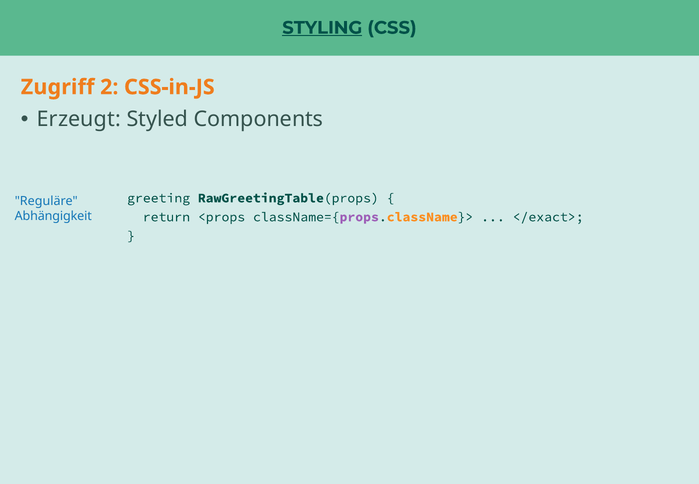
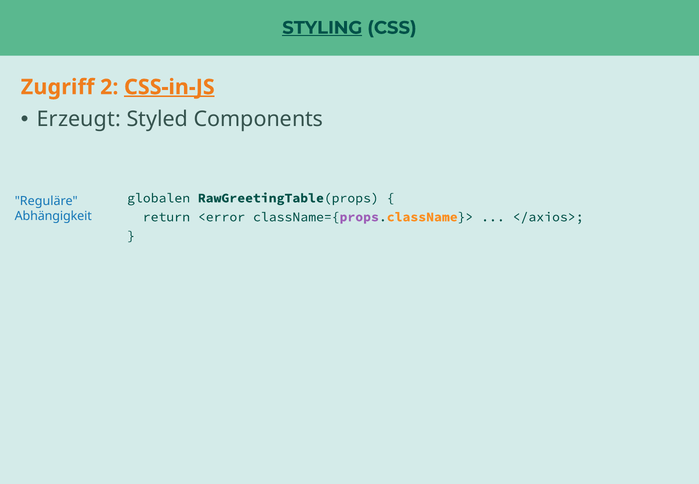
CSS-in-JS underline: none -> present (169, 87)
greeting: greeting -> globalen (159, 198)
<props: <props -> <error (222, 217)
</exact>: </exact> -> </axios> (548, 217)
